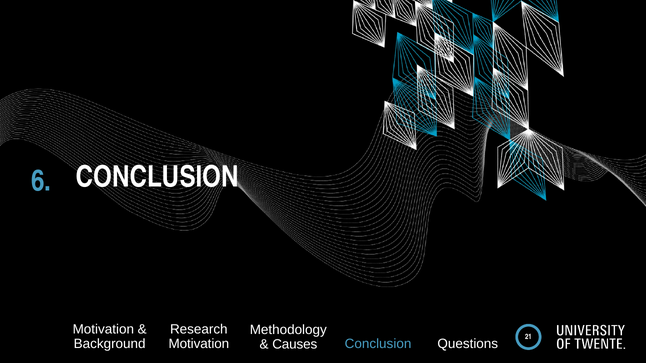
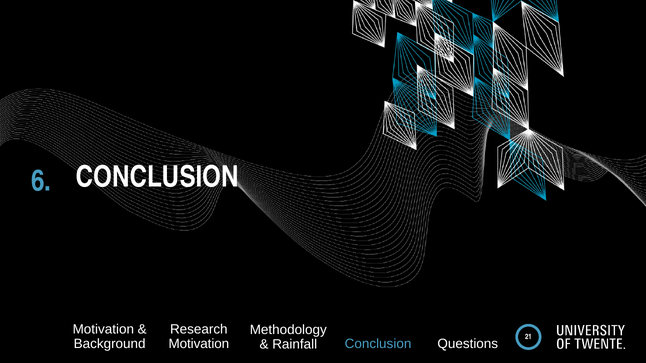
Causes: Causes -> Rainfall (295, 345)
